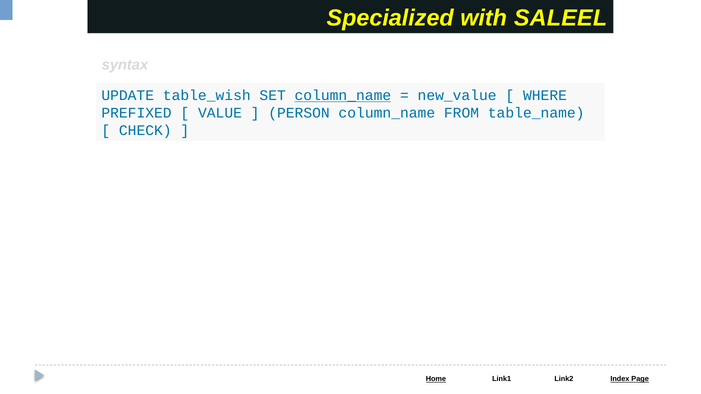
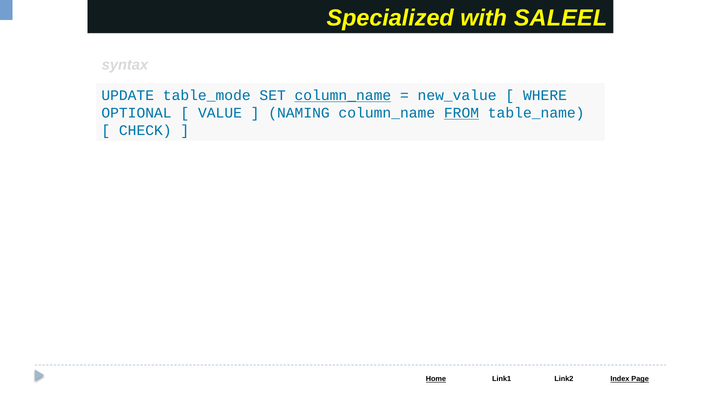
table_wish: table_wish -> table_mode (207, 96)
PREFIXED: PREFIXED -> OPTIONAL (137, 113)
PERSON: PERSON -> NAMING (299, 113)
FROM underline: none -> present (462, 113)
